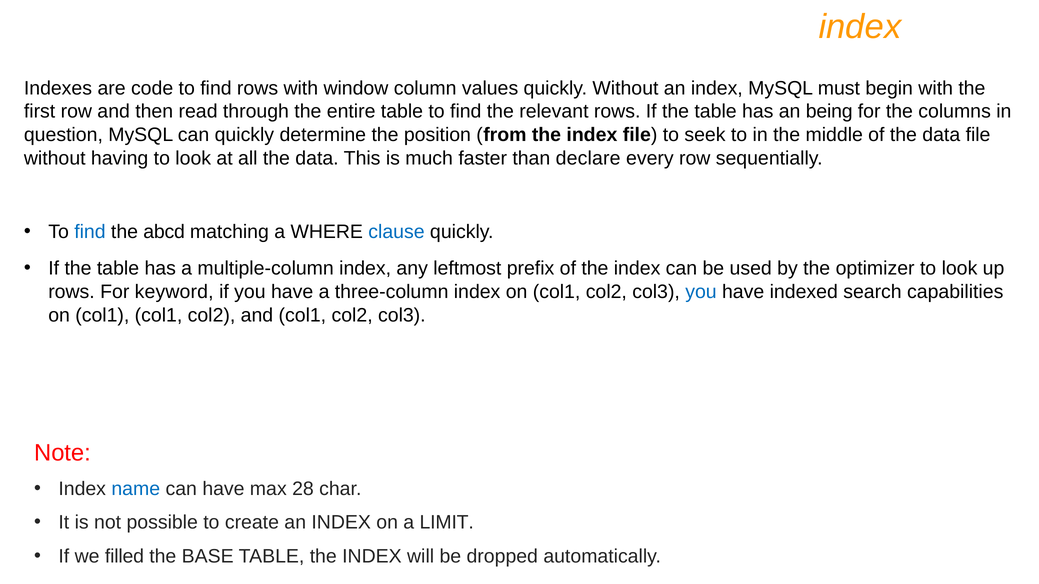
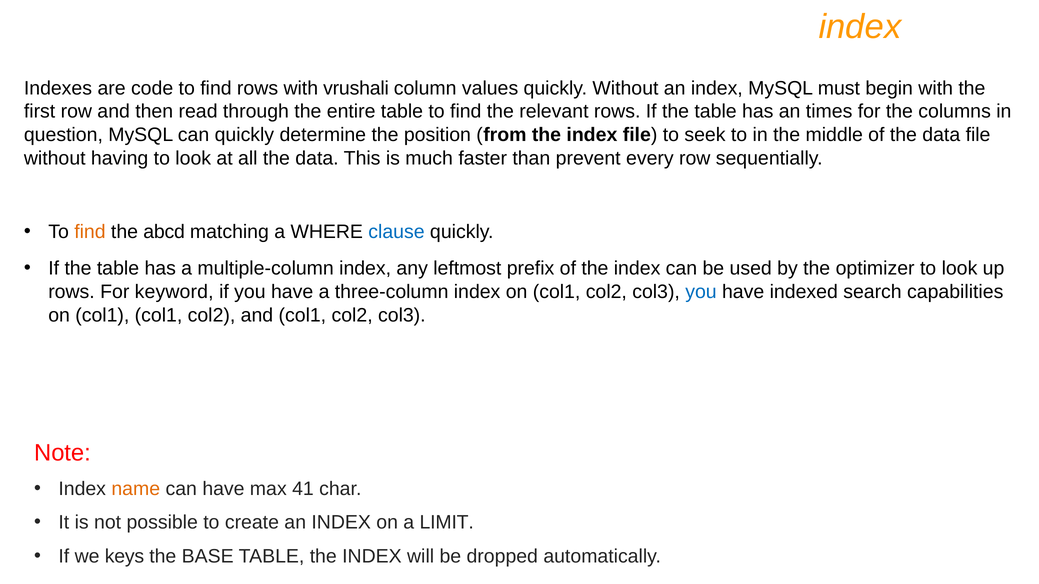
window: window -> vrushali (356, 88)
being: being -> times (829, 112)
declare: declare -> prevent (588, 158)
find colour: blue -> orange (90, 232)
name colour: blue -> orange (136, 489)
28: 28 -> 41 (303, 489)
filled: filled -> keys (124, 557)
